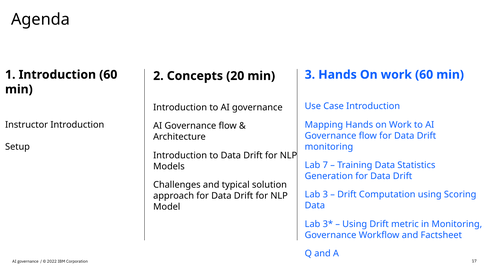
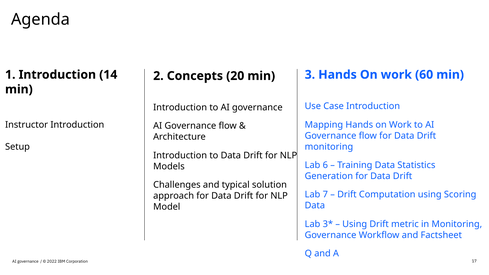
Introduction 60: 60 -> 14 (108, 75)
7: 7 -> 6 (325, 165)
Lab 3: 3 -> 7 (325, 195)
